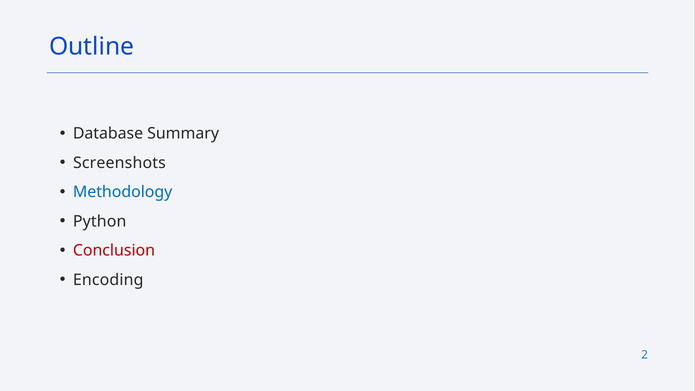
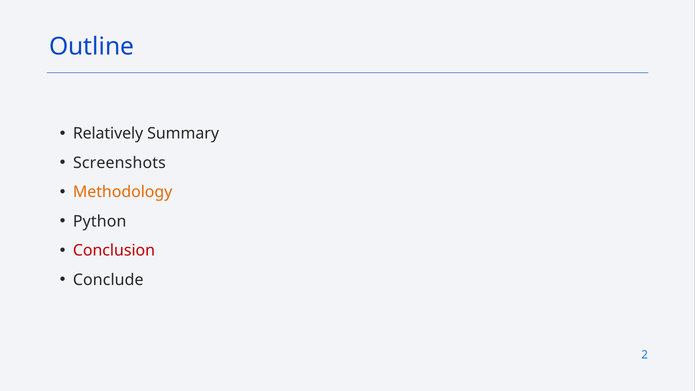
Database: Database -> Relatively (108, 134)
Methodology colour: blue -> orange (123, 192)
Encoding: Encoding -> Conclude (108, 280)
